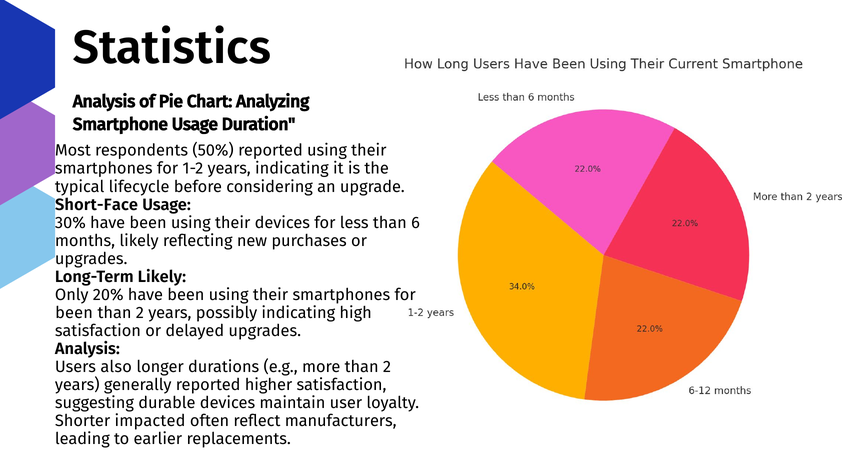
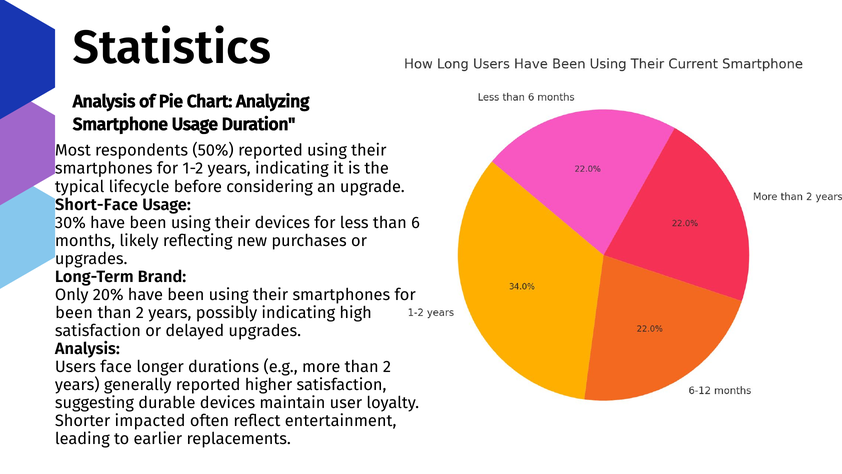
Long-Term Likely: Likely -> Brand (162, 277)
also: also -> face (116, 367)
manufacturers: manufacturers -> entertainment (341, 421)
